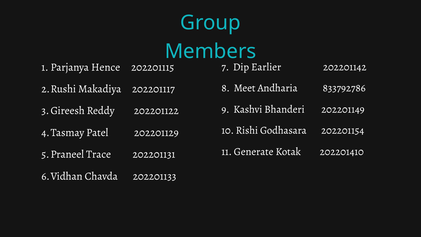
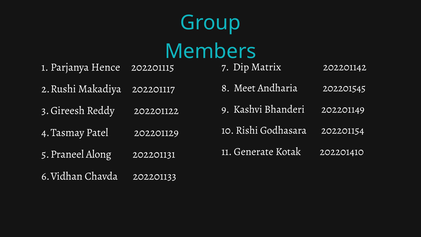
Earlier: Earlier -> Matrix (266, 67)
833792786: 833792786 -> 202201545 (344, 88)
Trace: Trace -> Along (99, 154)
